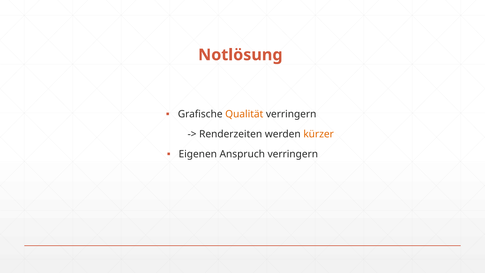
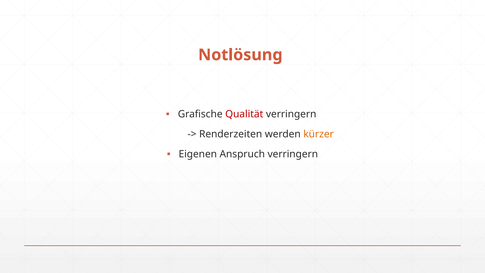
Qualität colour: orange -> red (244, 114)
